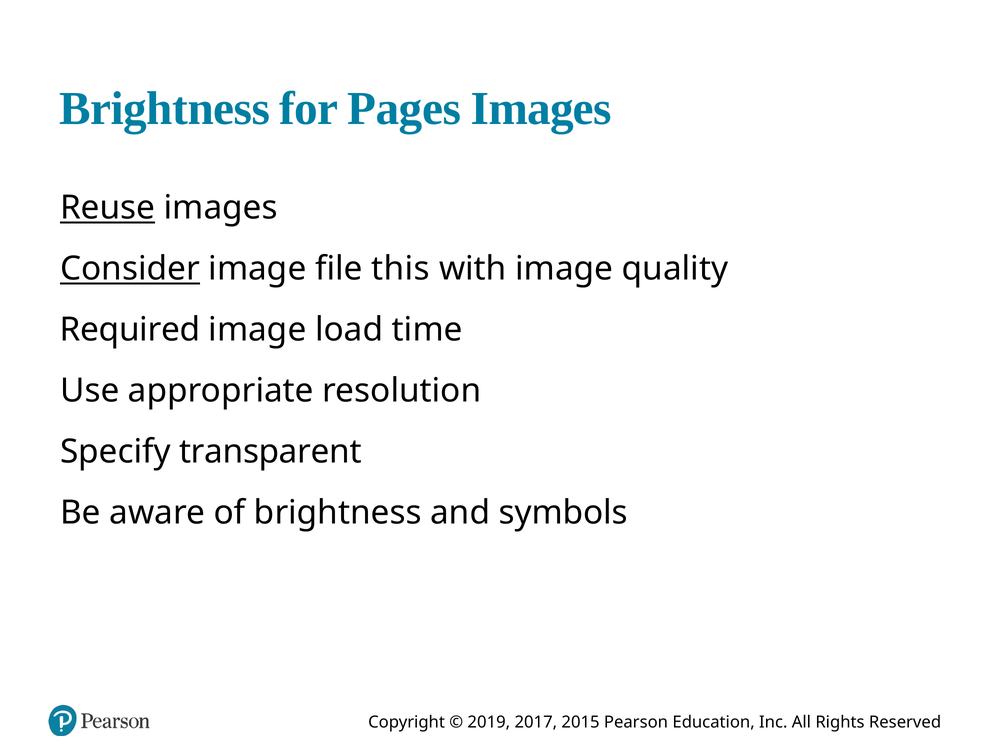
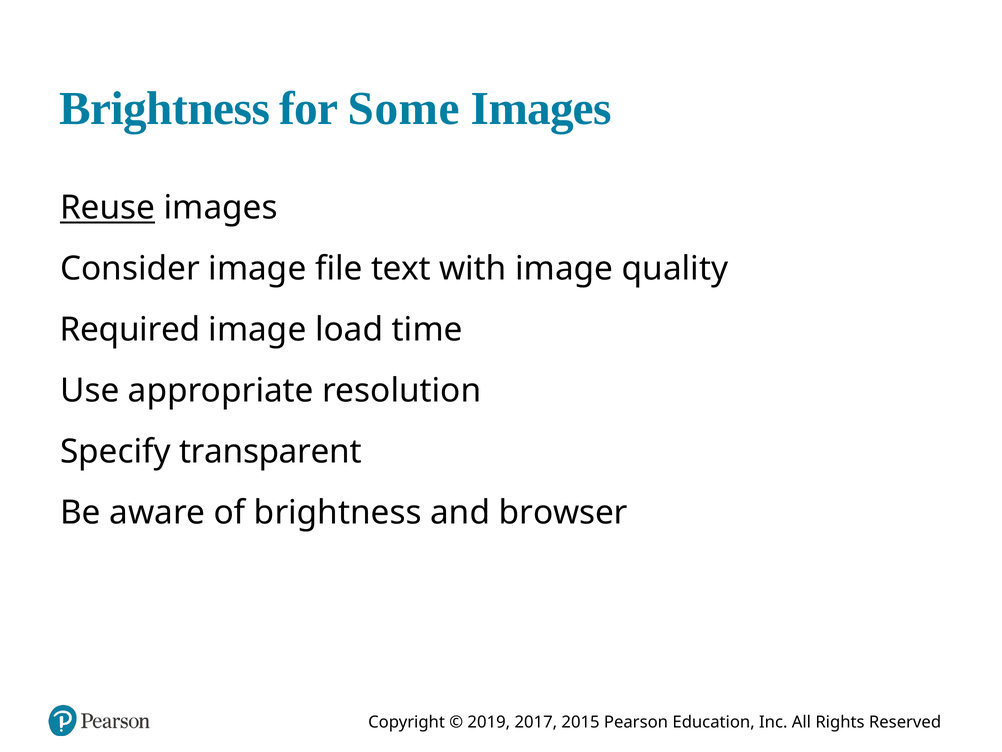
Pages: Pages -> Some (404, 109)
Consider underline: present -> none (130, 269)
this: this -> text (401, 269)
symbols: symbols -> browser (563, 512)
